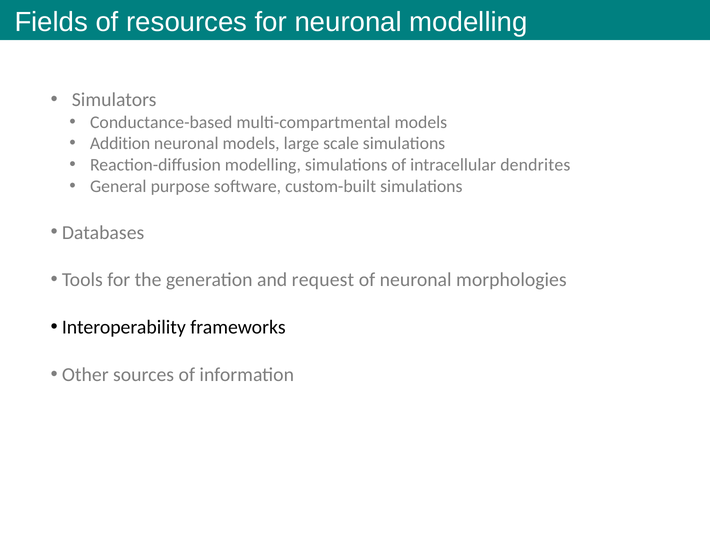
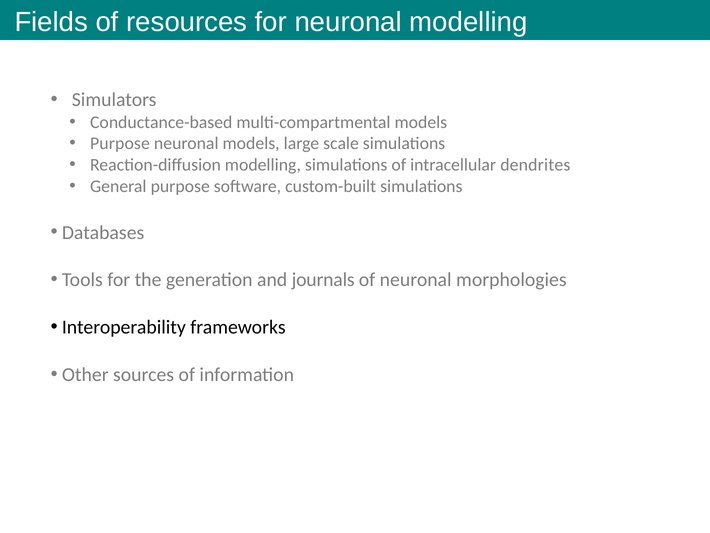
Addition: Addition -> Purpose (120, 143)
request: request -> journals (323, 280)
